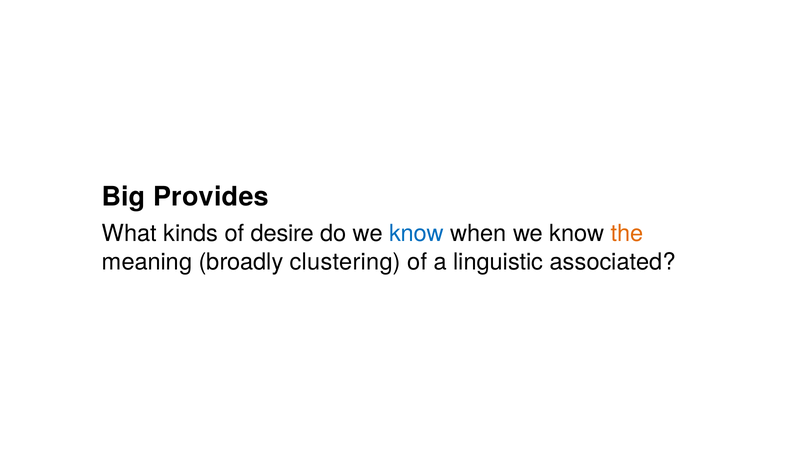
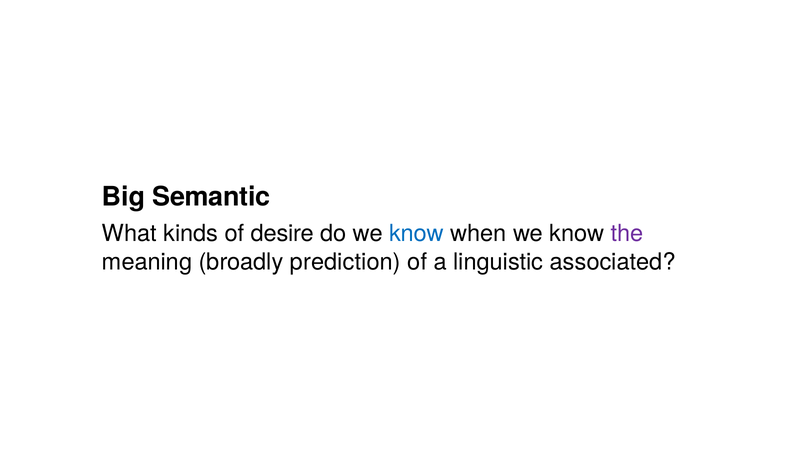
Provides: Provides -> Semantic (211, 197)
the colour: orange -> purple (627, 234)
clustering: clustering -> prediction (345, 262)
